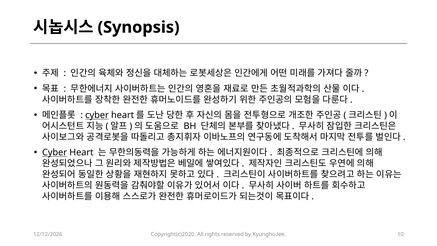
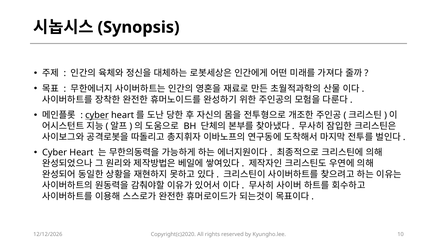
Cyber underline: present -> none (55, 153)
